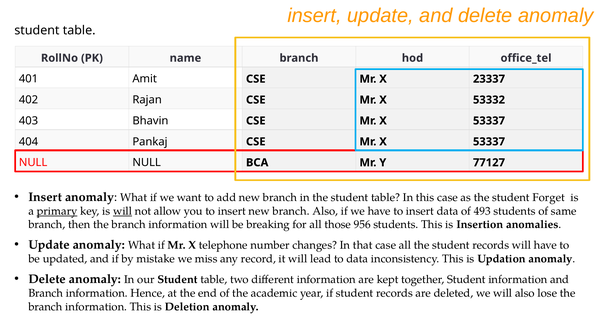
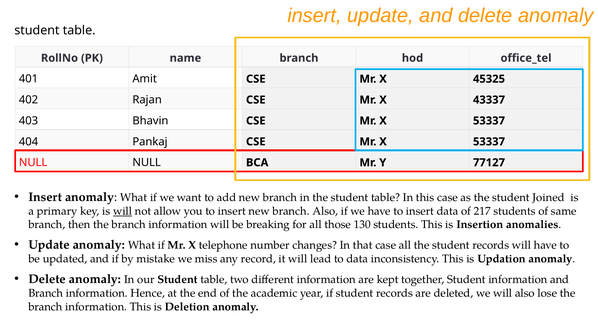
23337: 23337 -> 45325 (489, 79)
53332: 53332 -> 43337 (489, 100)
Forget: Forget -> Joined (549, 198)
primary underline: present -> none (57, 211)
493: 493 -> 217 (482, 211)
956: 956 -> 130 (362, 225)
